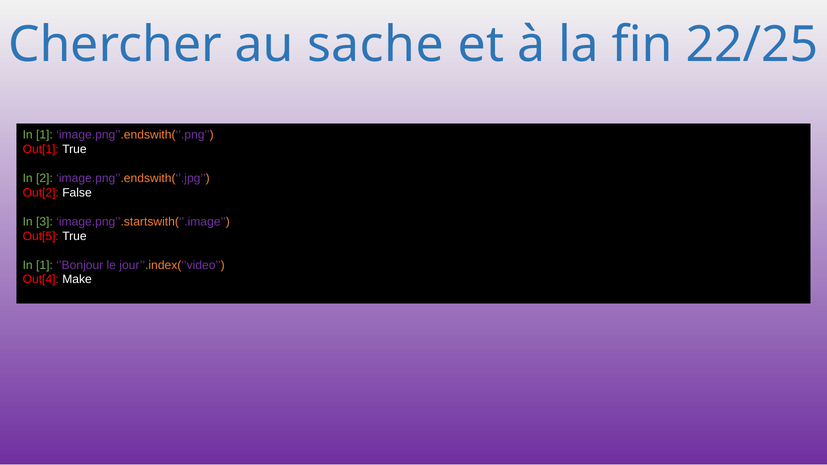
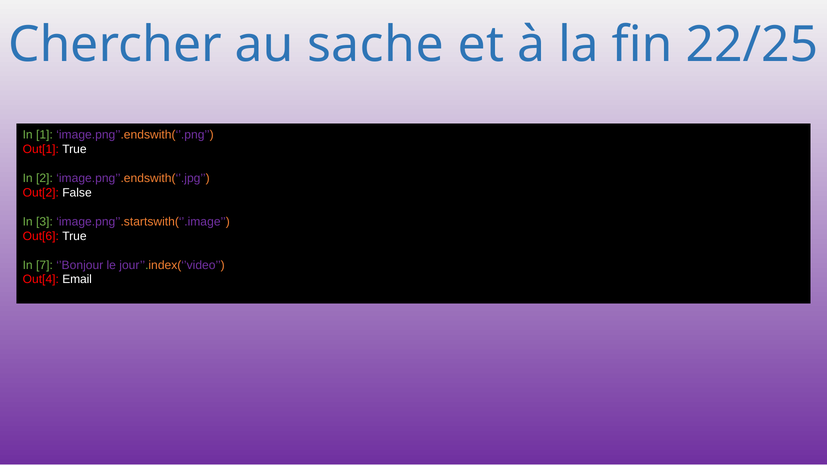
Out[5: Out[5 -> Out[6 (41, 236)
1: 1 -> 7 (44, 265)
Make: Make -> Email (77, 280)
